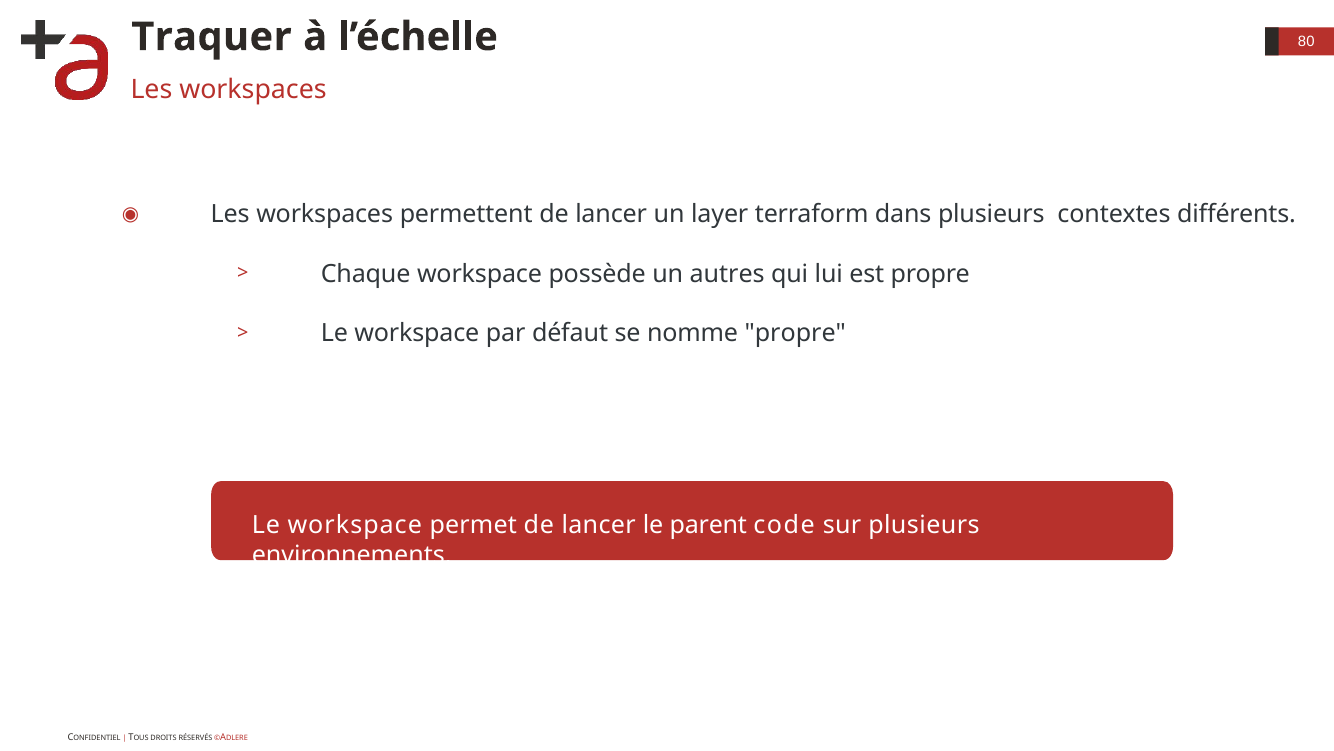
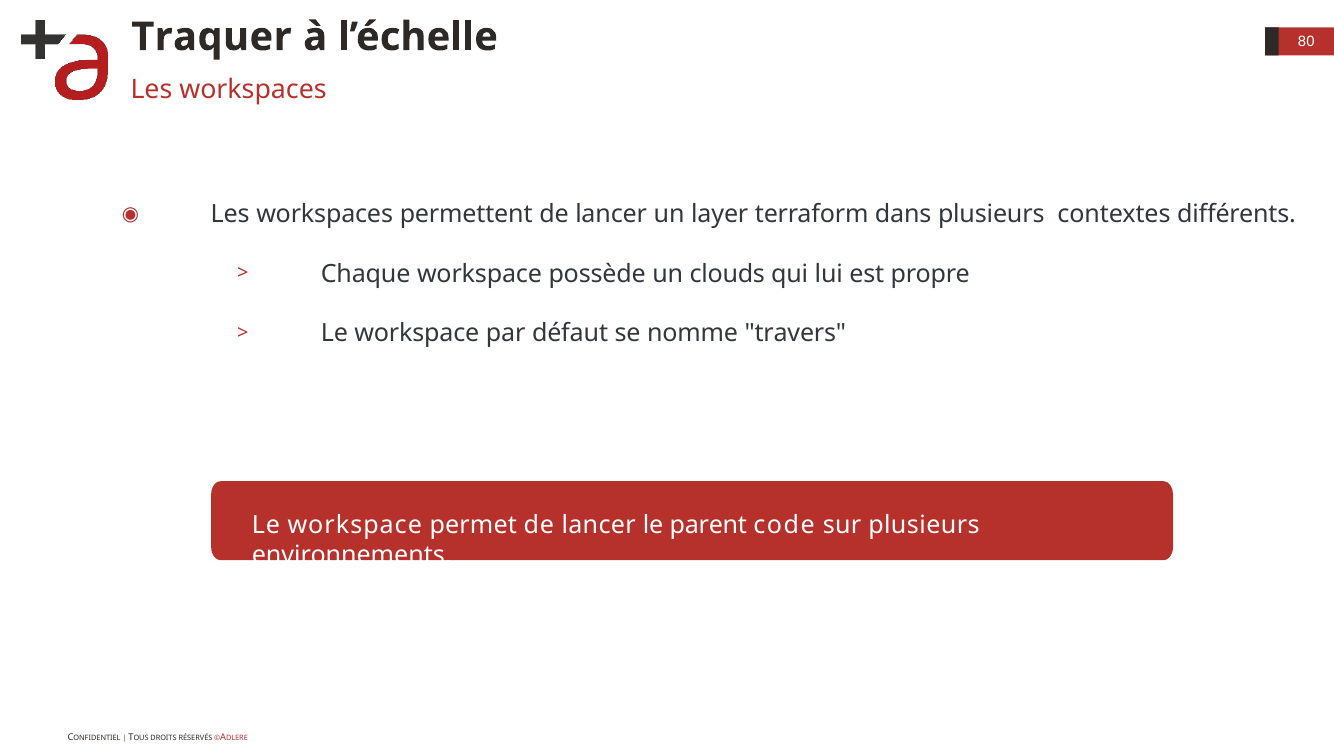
autres: autres -> clouds (727, 274)
nomme propre: propre -> travers (795, 333)
